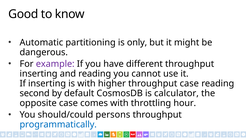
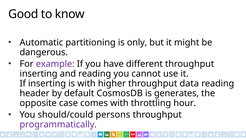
throughput case: case -> data (189, 83)
second: second -> header (35, 93)
calculator: calculator -> generates (176, 93)
programmatically colour: blue -> purple (58, 124)
